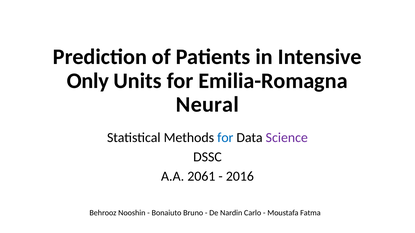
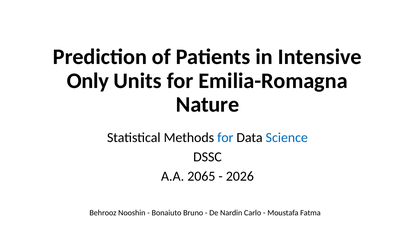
Neural: Neural -> Nature (208, 105)
Science colour: purple -> blue (287, 138)
2061: 2061 -> 2065 (201, 177)
2016: 2016 -> 2026 (240, 177)
